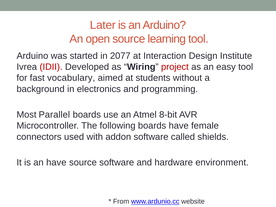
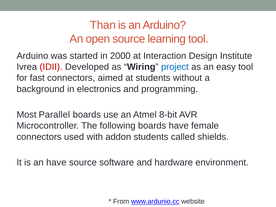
Later: Later -> Than (103, 25)
2077: 2077 -> 2000 (120, 56)
project colour: red -> blue (175, 67)
fast vocabulary: vocabulary -> connectors (71, 78)
addon software: software -> students (151, 137)
